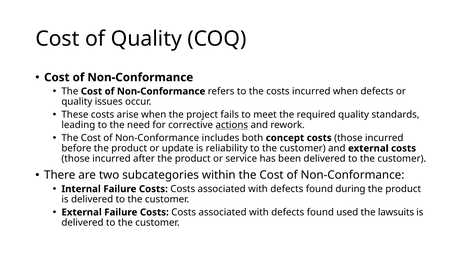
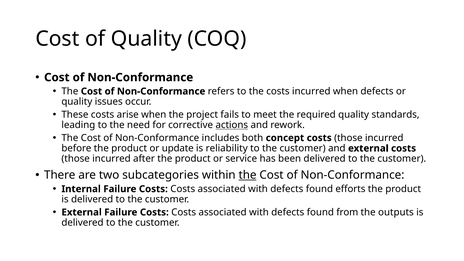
the underline: none -> present (248, 175)
during: during -> efforts (350, 189)
used: used -> from (347, 212)
lawsuits: lawsuits -> outputs (396, 212)
